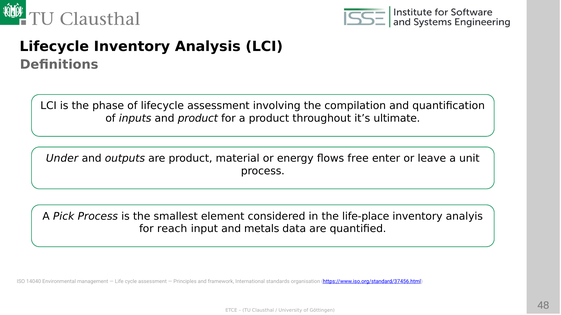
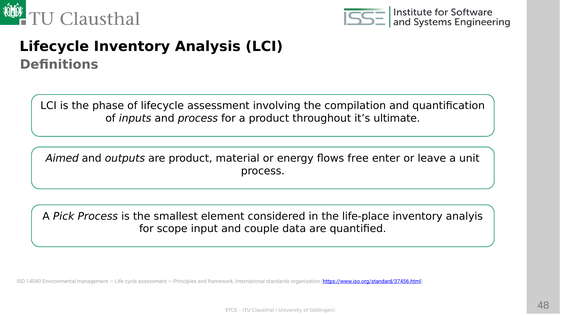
and product: product -> process (198, 119)
Under: Under -> Aimed (62, 159)
reach: reach -> scope (172, 229)
metals: metals -> couple (262, 229)
